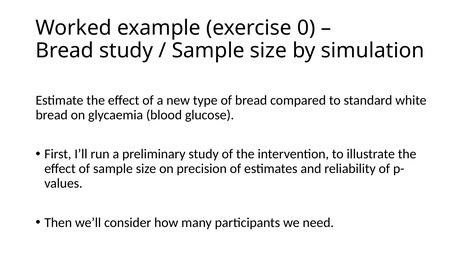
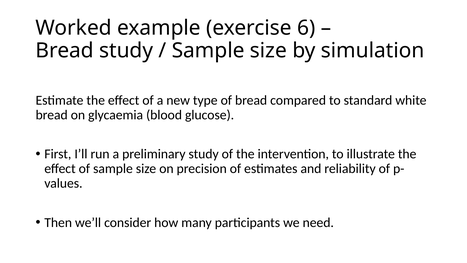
0: 0 -> 6 (306, 28)
